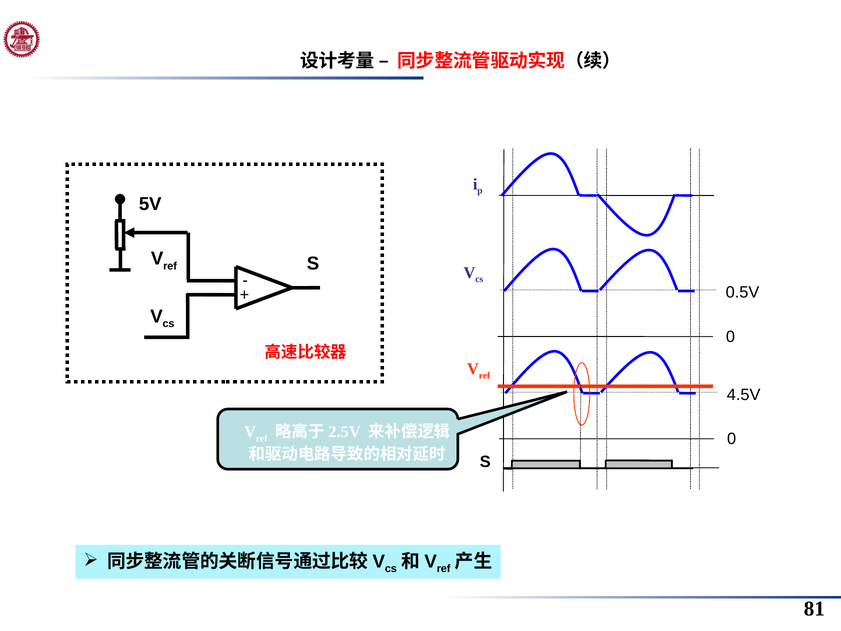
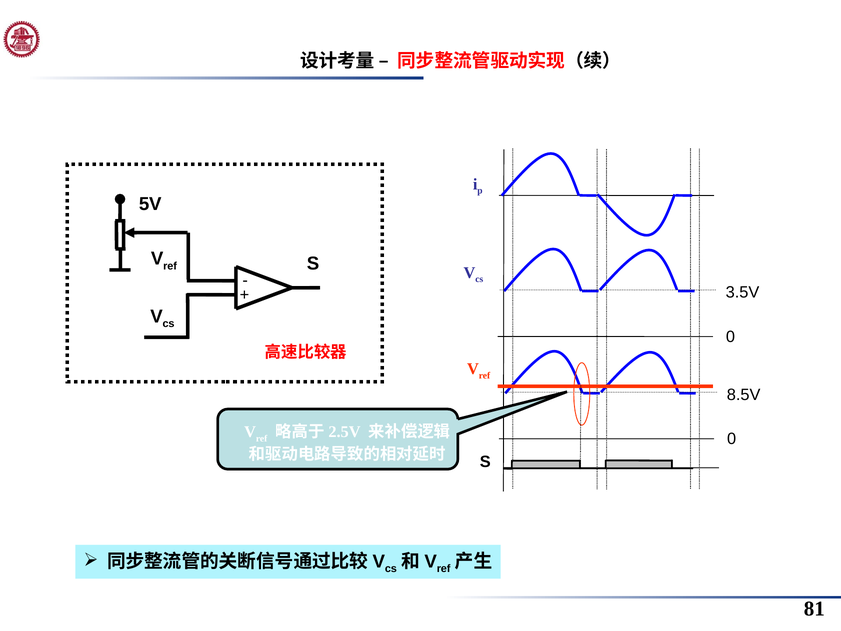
0.5V: 0.5V -> 3.5V (743, 292)
4.5V: 4.5V -> 8.5V (744, 395)
